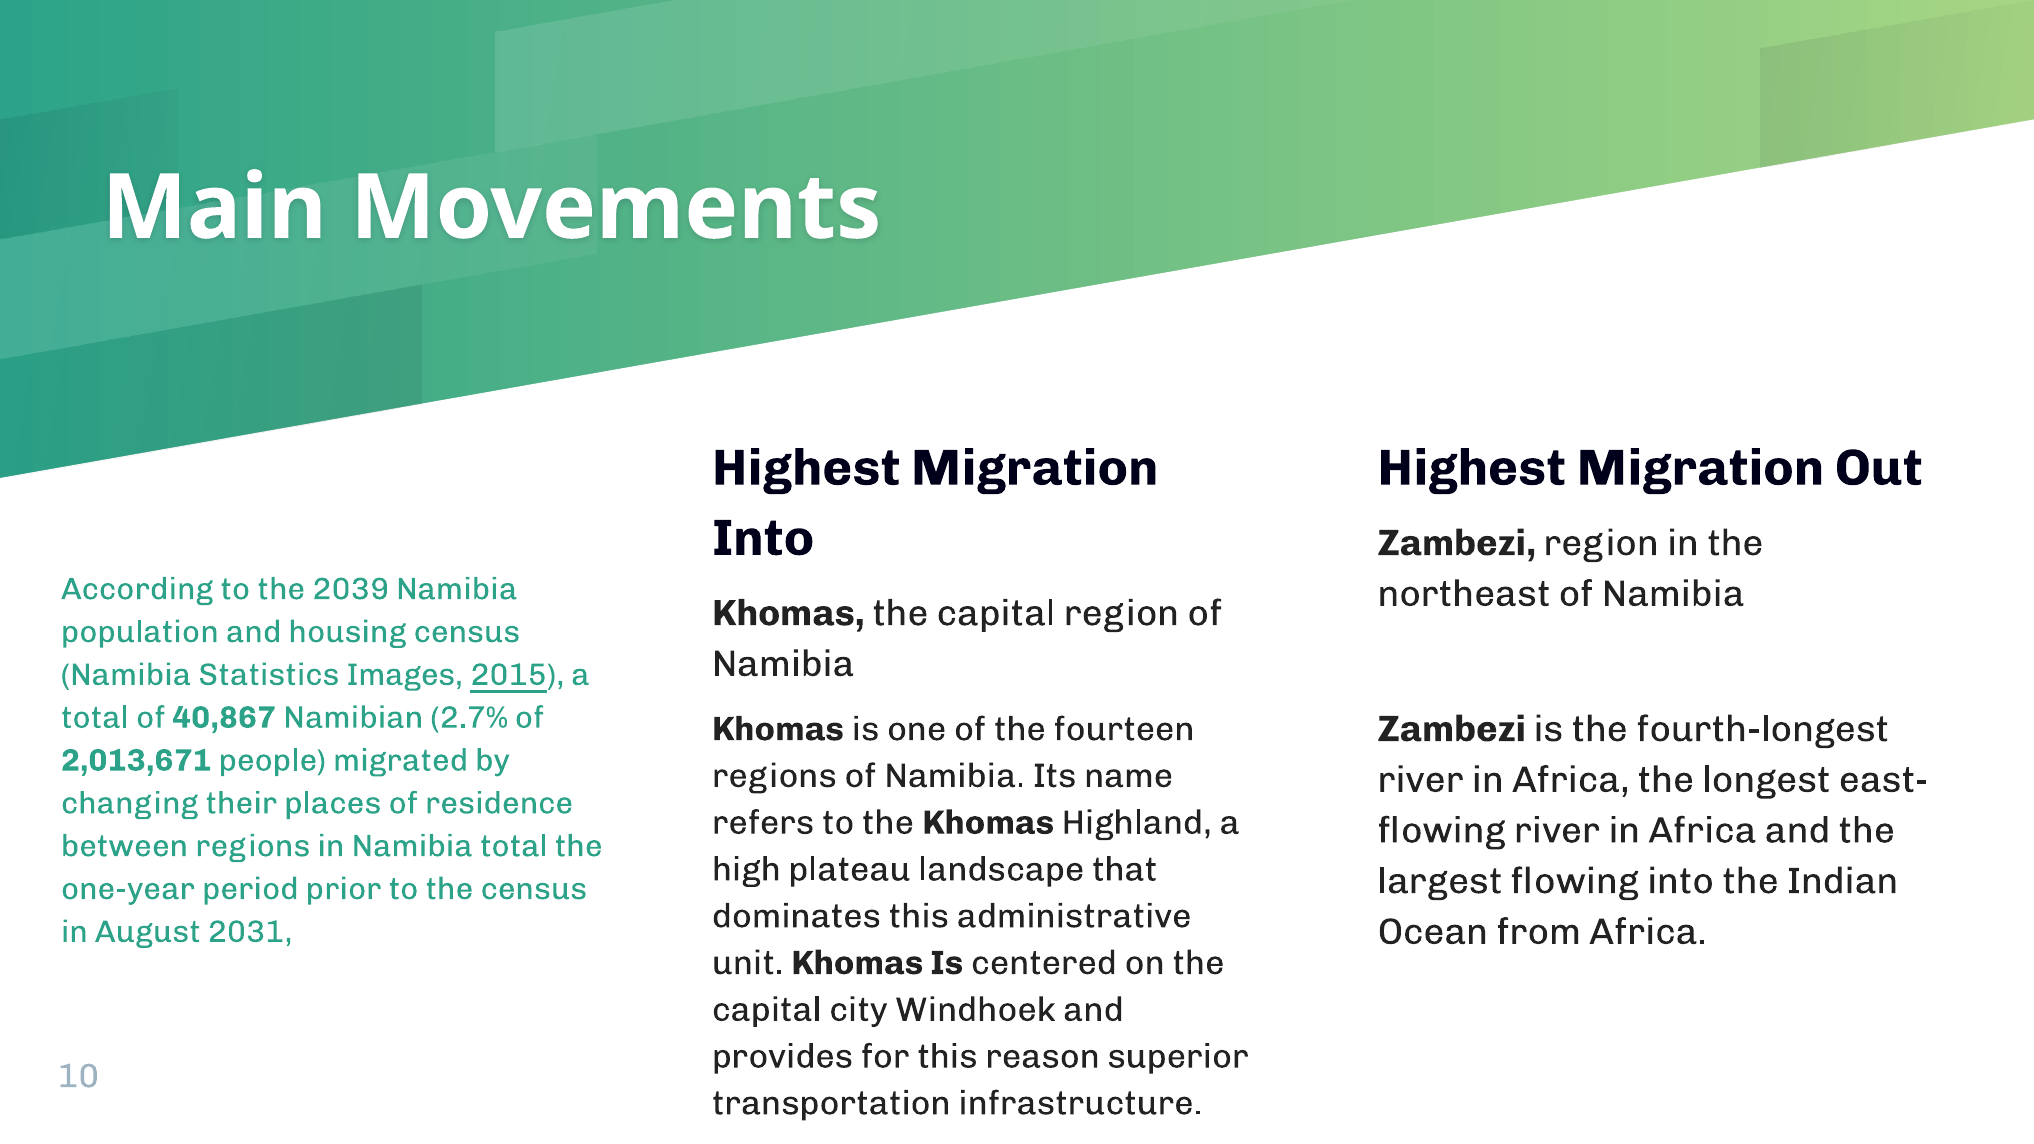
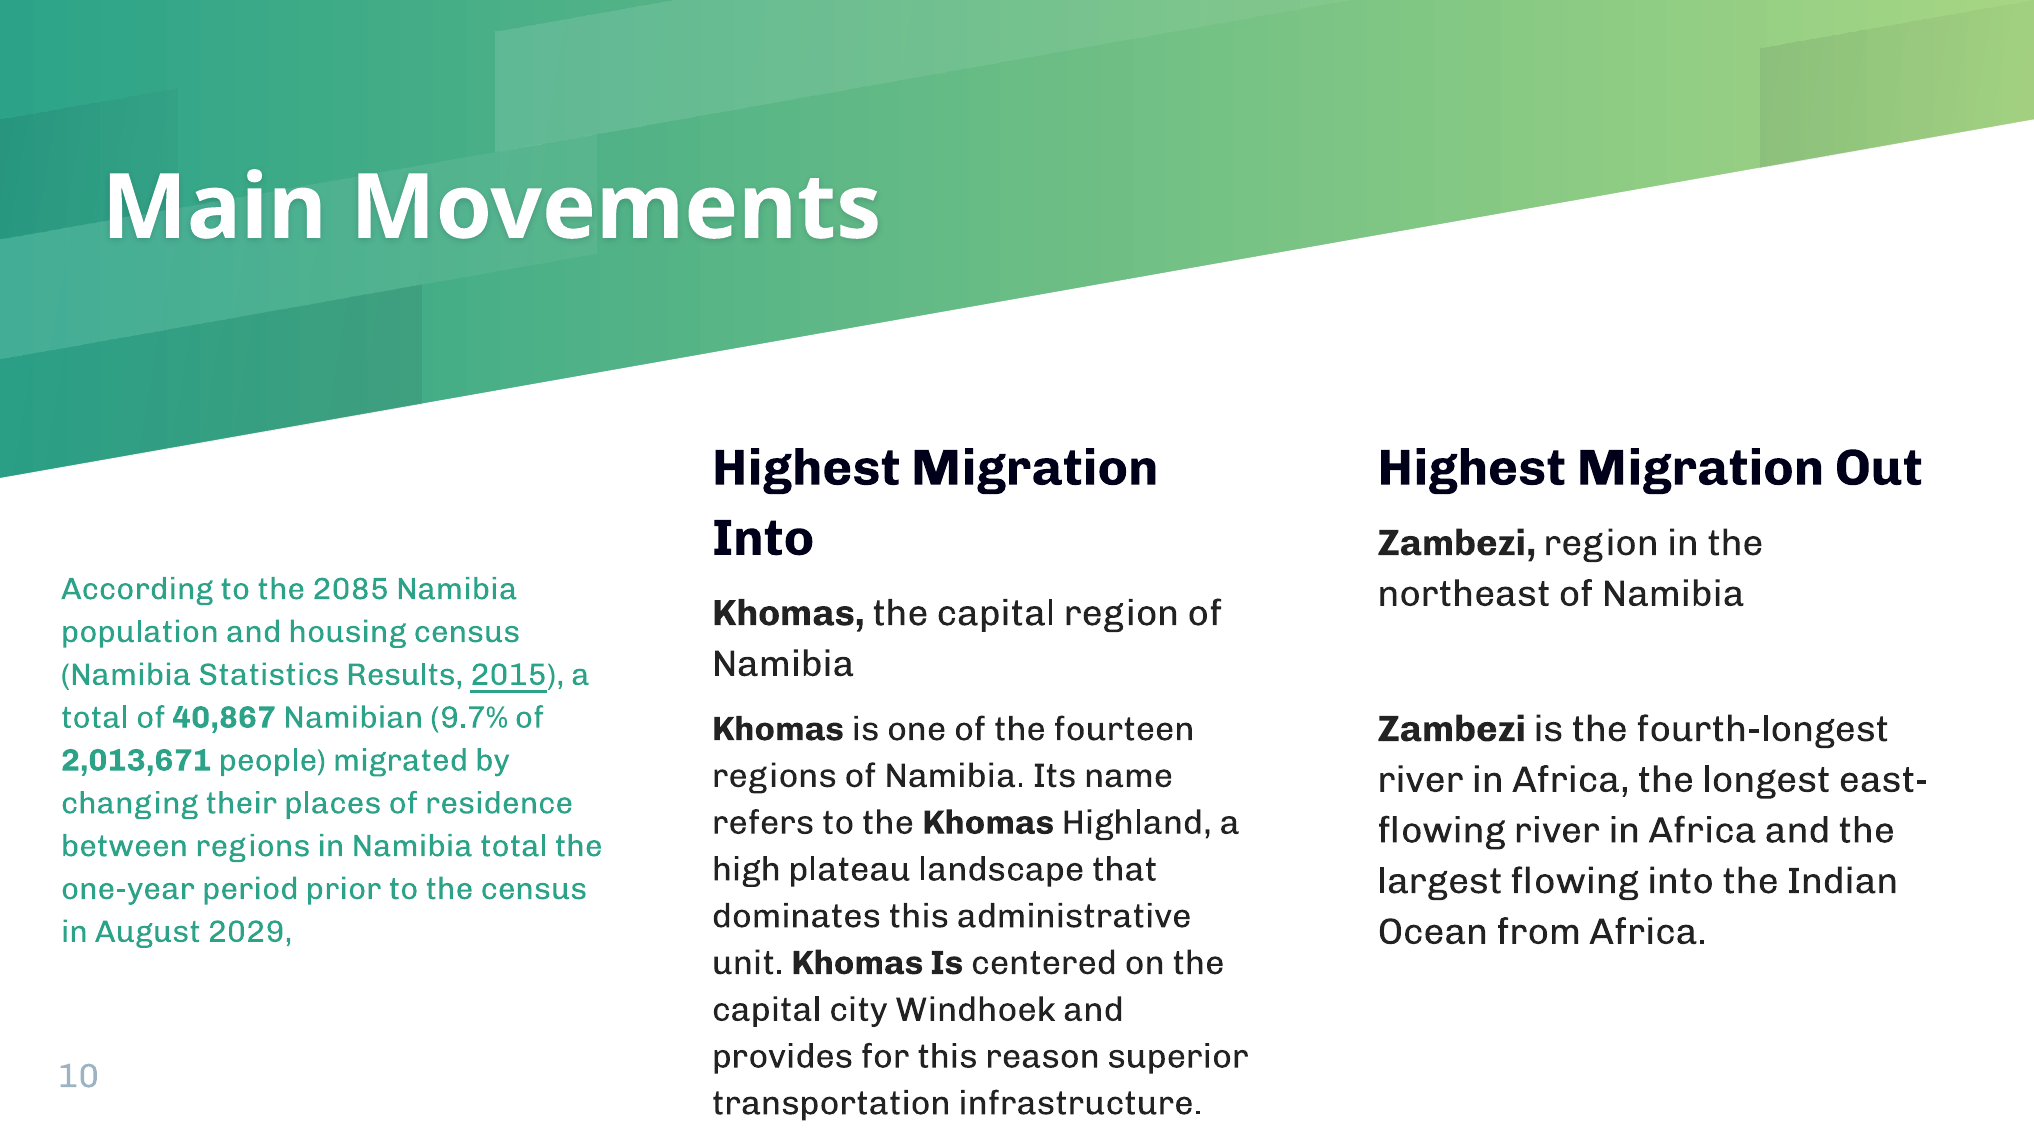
2039: 2039 -> 2085 (351, 589)
Images: Images -> Results (405, 675)
2.7%: 2.7% -> 9.7% (469, 718)
2031: 2031 -> 2029 (250, 932)
